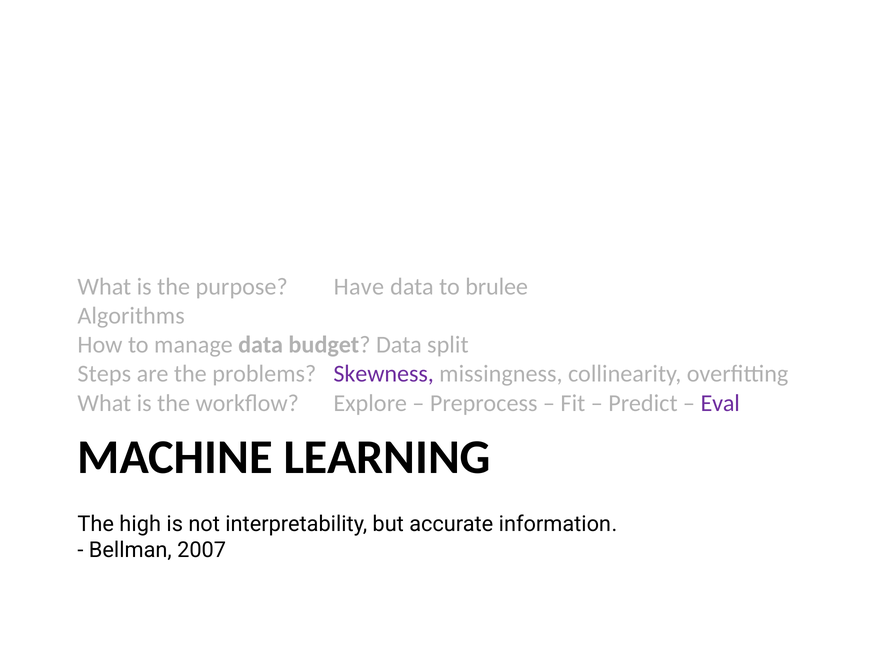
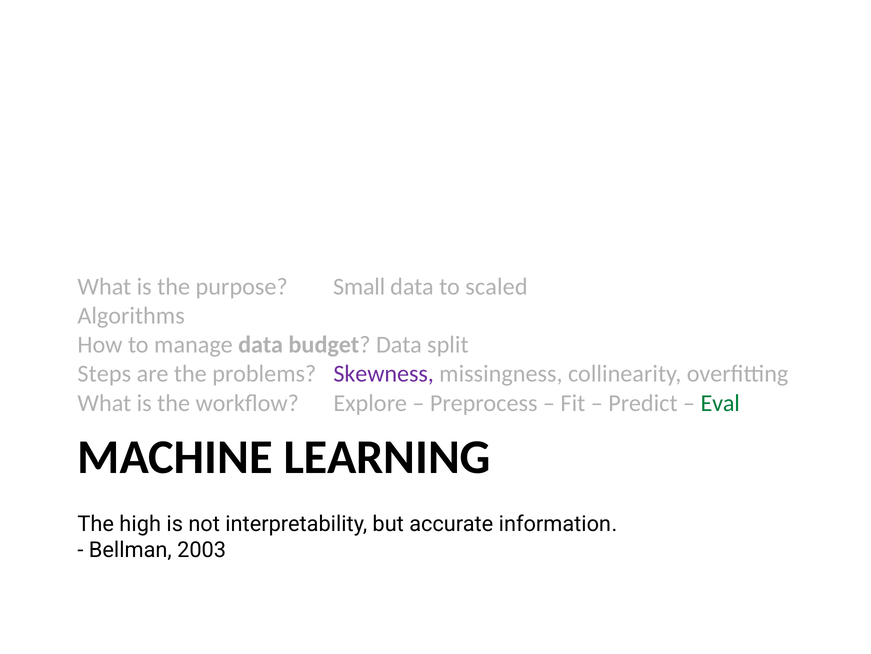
Have: Have -> Small (359, 286)
brulee: brulee -> scaled (496, 286)
Eval colour: purple -> green (720, 403)
2007: 2007 -> 2003 (202, 550)
